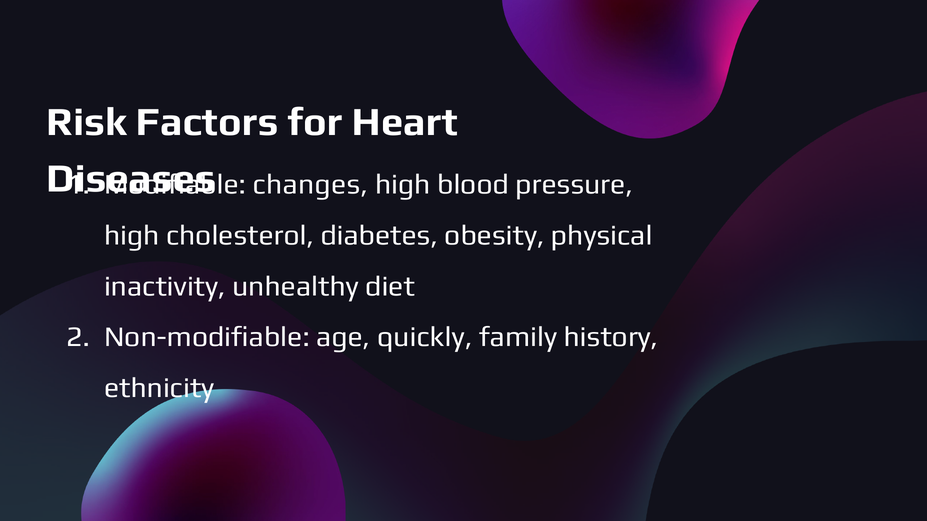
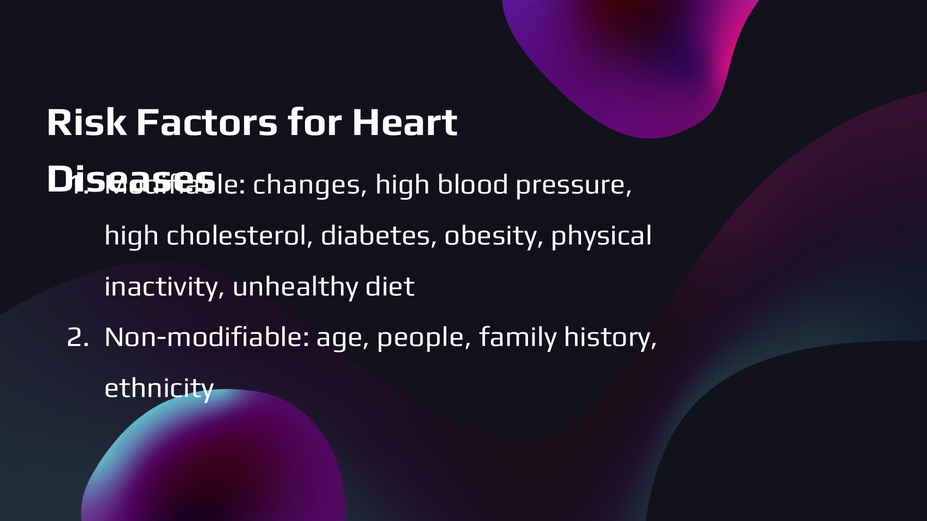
quickly: quickly -> people (424, 337)
